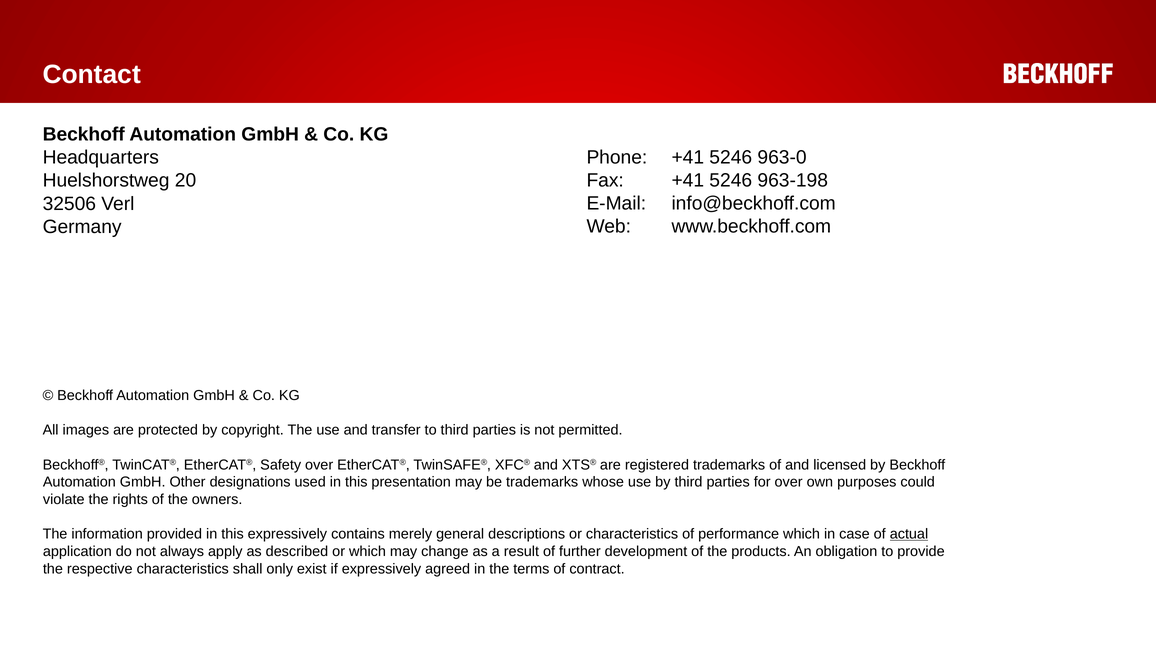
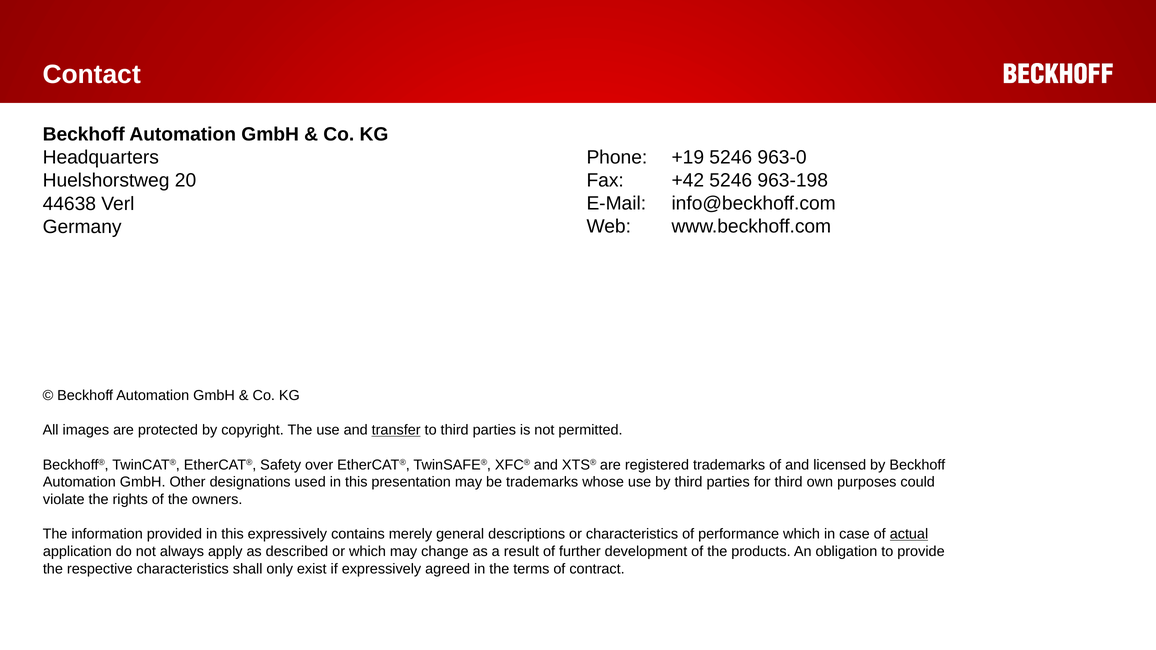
Phone +41: +41 -> +19 (688, 157)
Fax +41: +41 -> +42 (688, 180)
32506: 32506 -> 44638 (69, 204)
transfer underline: none -> present (396, 430)
for over: over -> third (789, 482)
